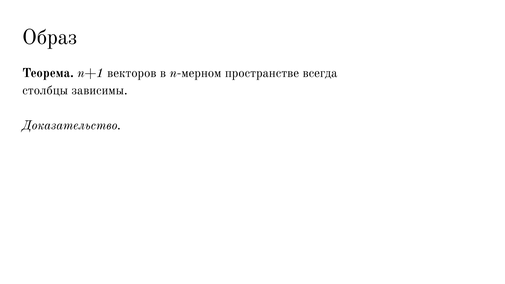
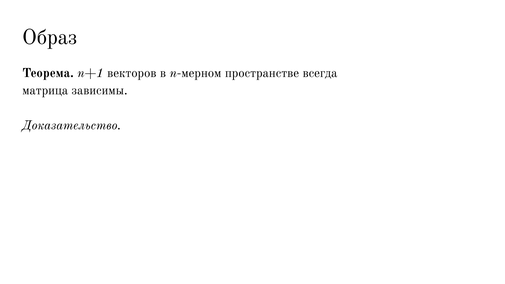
столбцы: столбцы -> матрица (45, 90)
